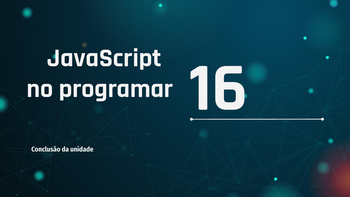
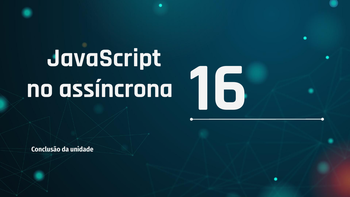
programar: programar -> assíncrona (116, 89)
